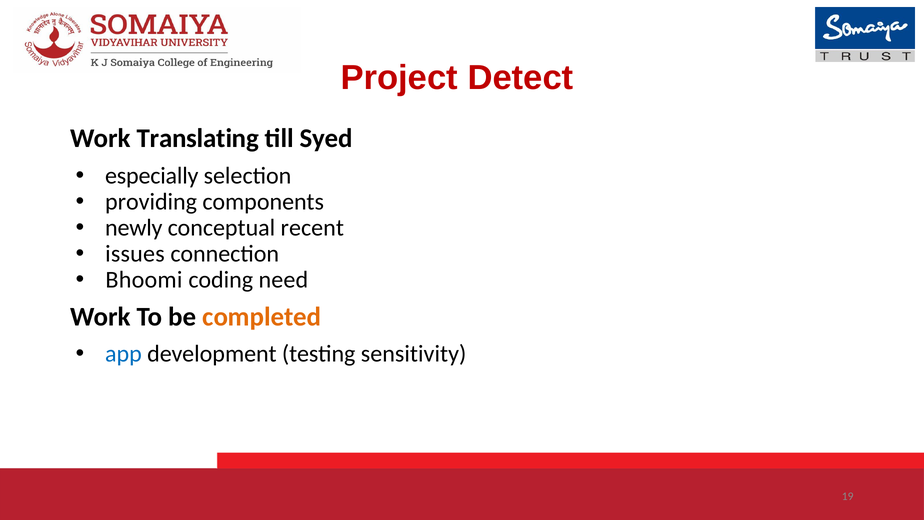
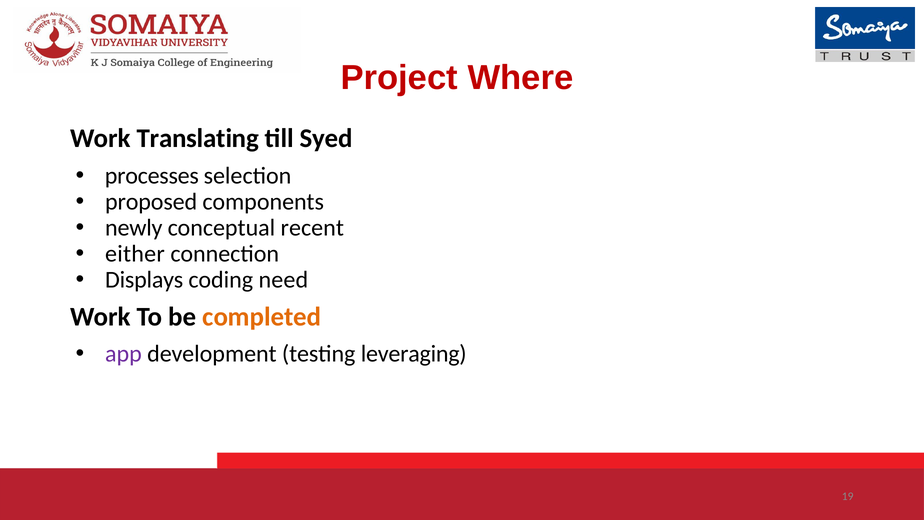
Detect: Detect -> Where (521, 78)
especially: especially -> processes (152, 176)
providing: providing -> proposed (151, 202)
issues: issues -> either (135, 254)
Bhoomi: Bhoomi -> Displays (144, 279)
app colour: blue -> purple (123, 354)
sensitivity: sensitivity -> leveraging (414, 354)
